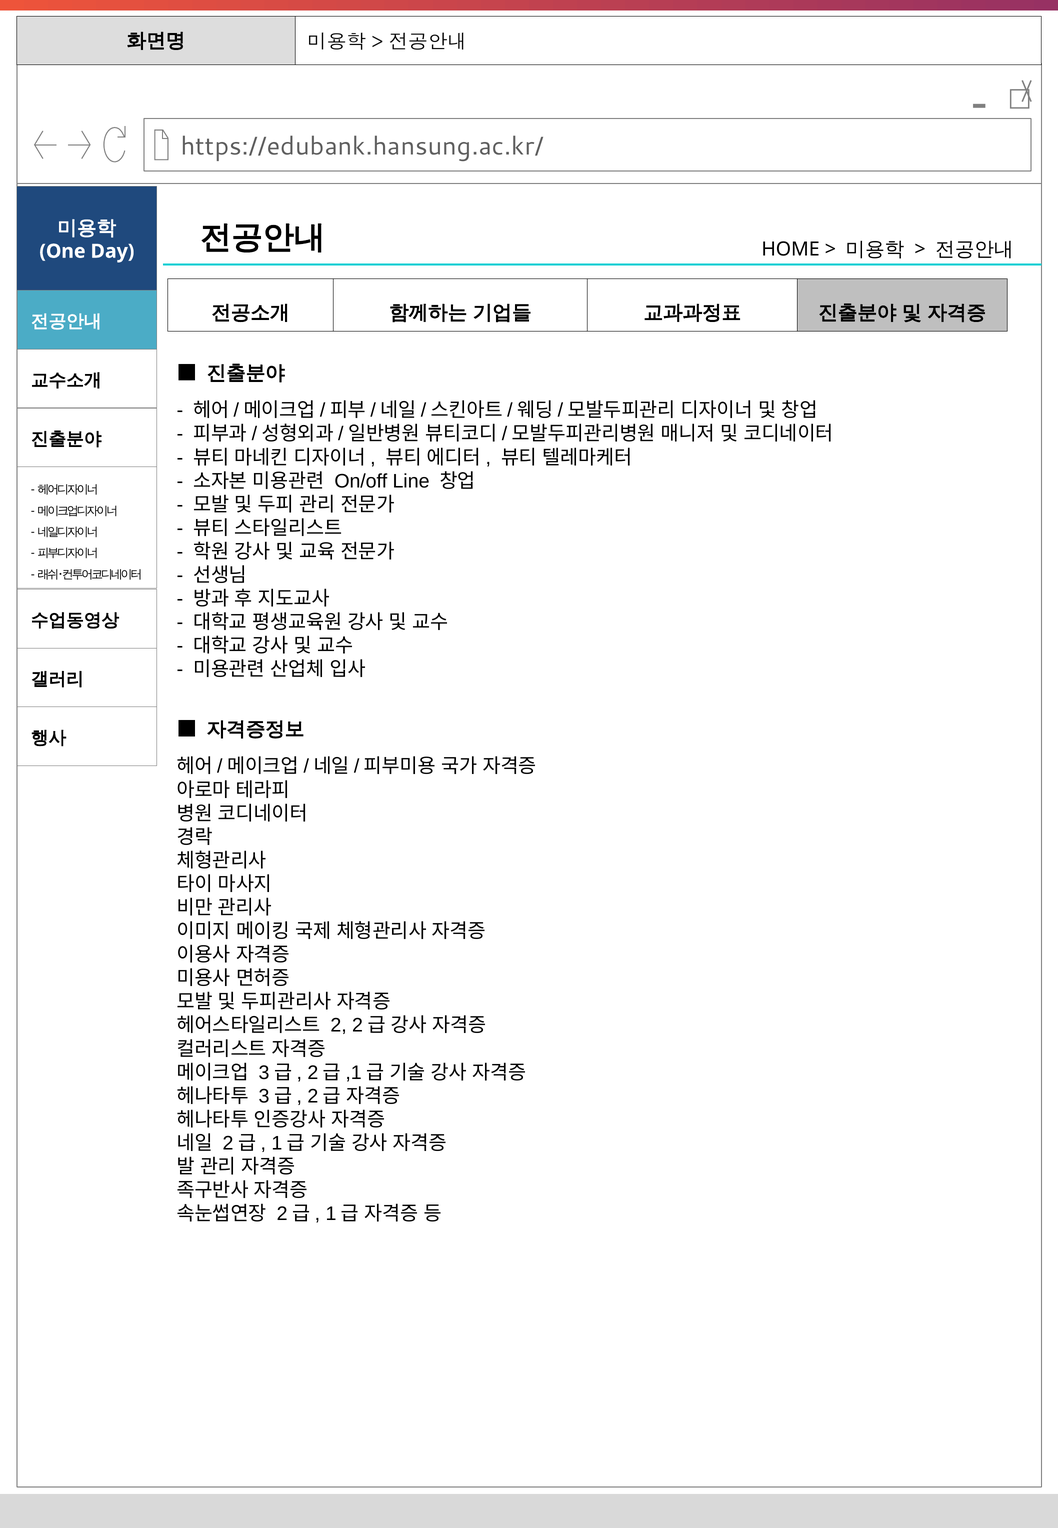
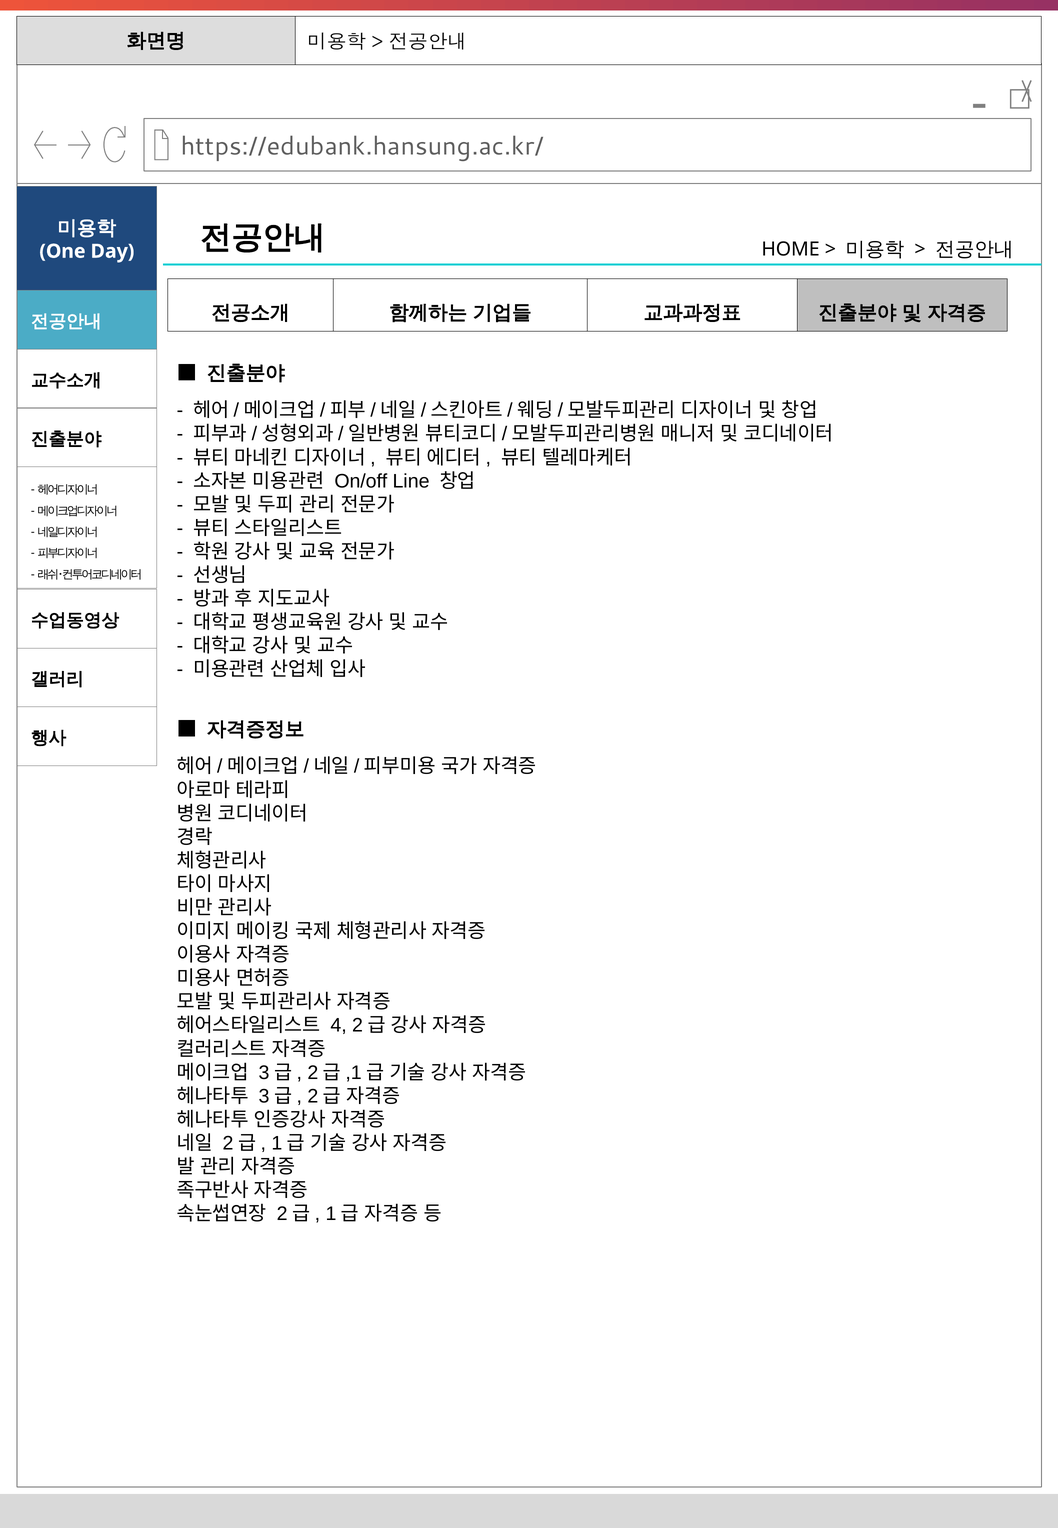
2: 2 -> 4 (339, 1026)
